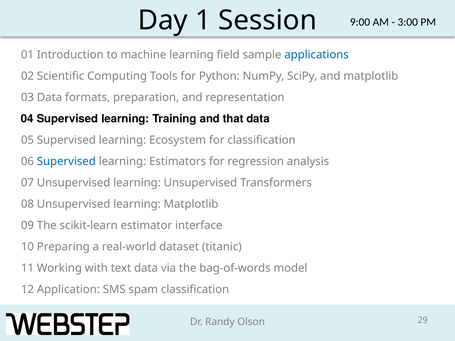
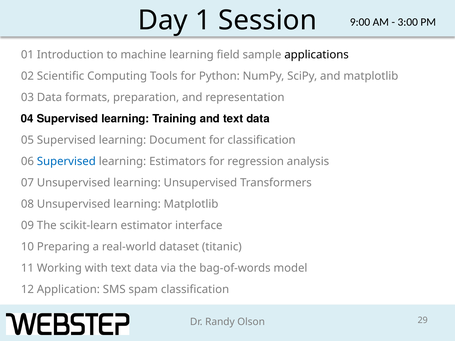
applications colour: blue -> black (317, 55)
and that: that -> text (233, 119)
Ecosystem: Ecosystem -> Document (178, 140)
